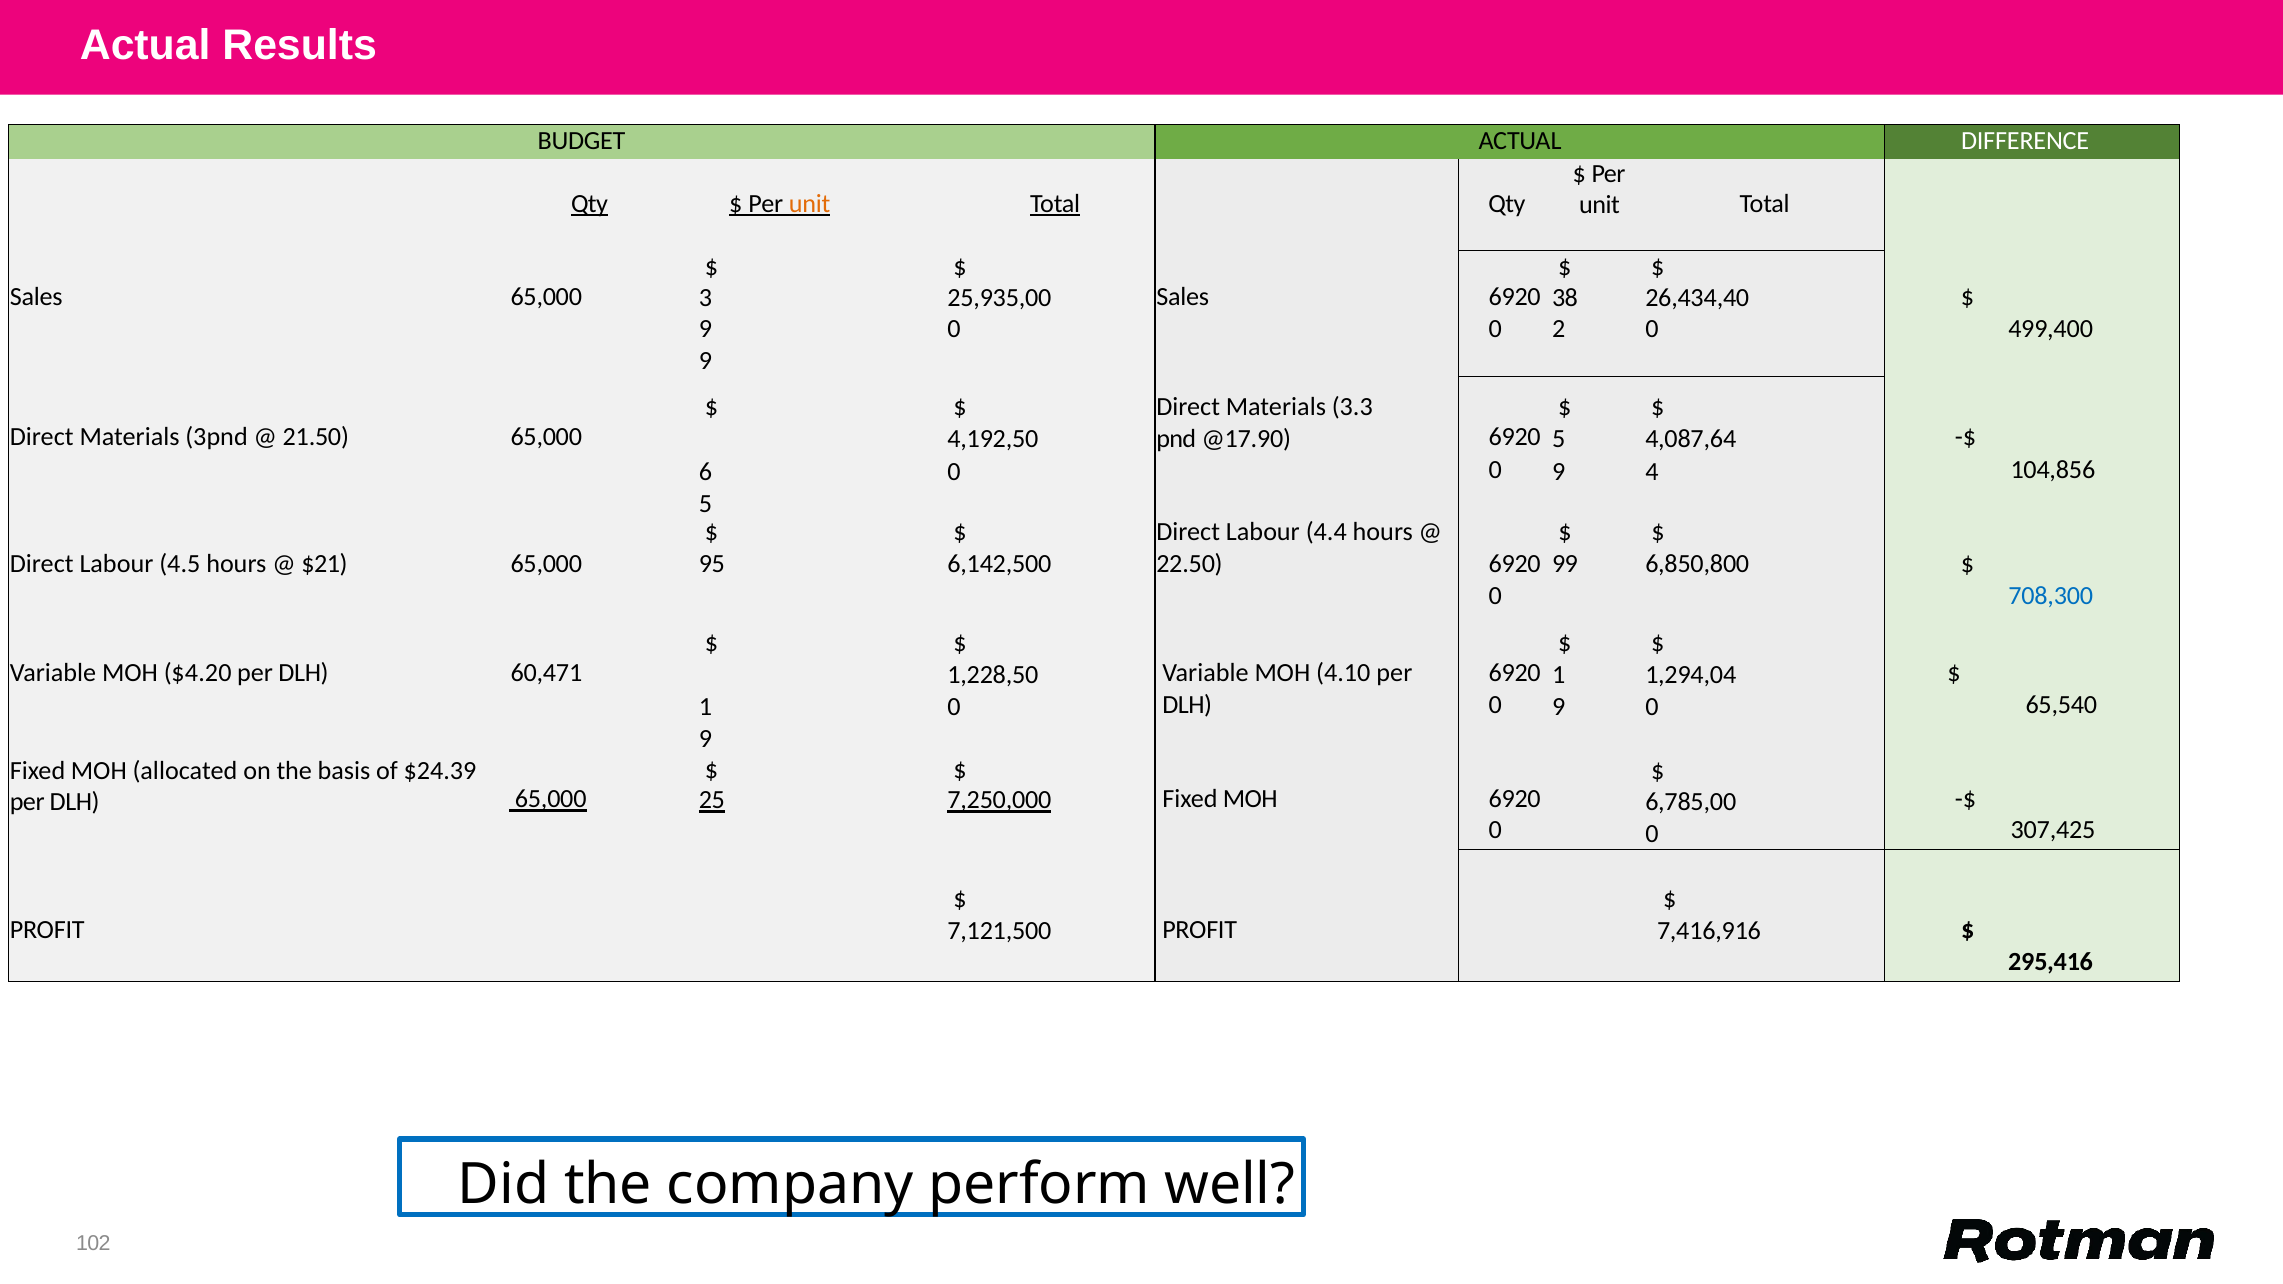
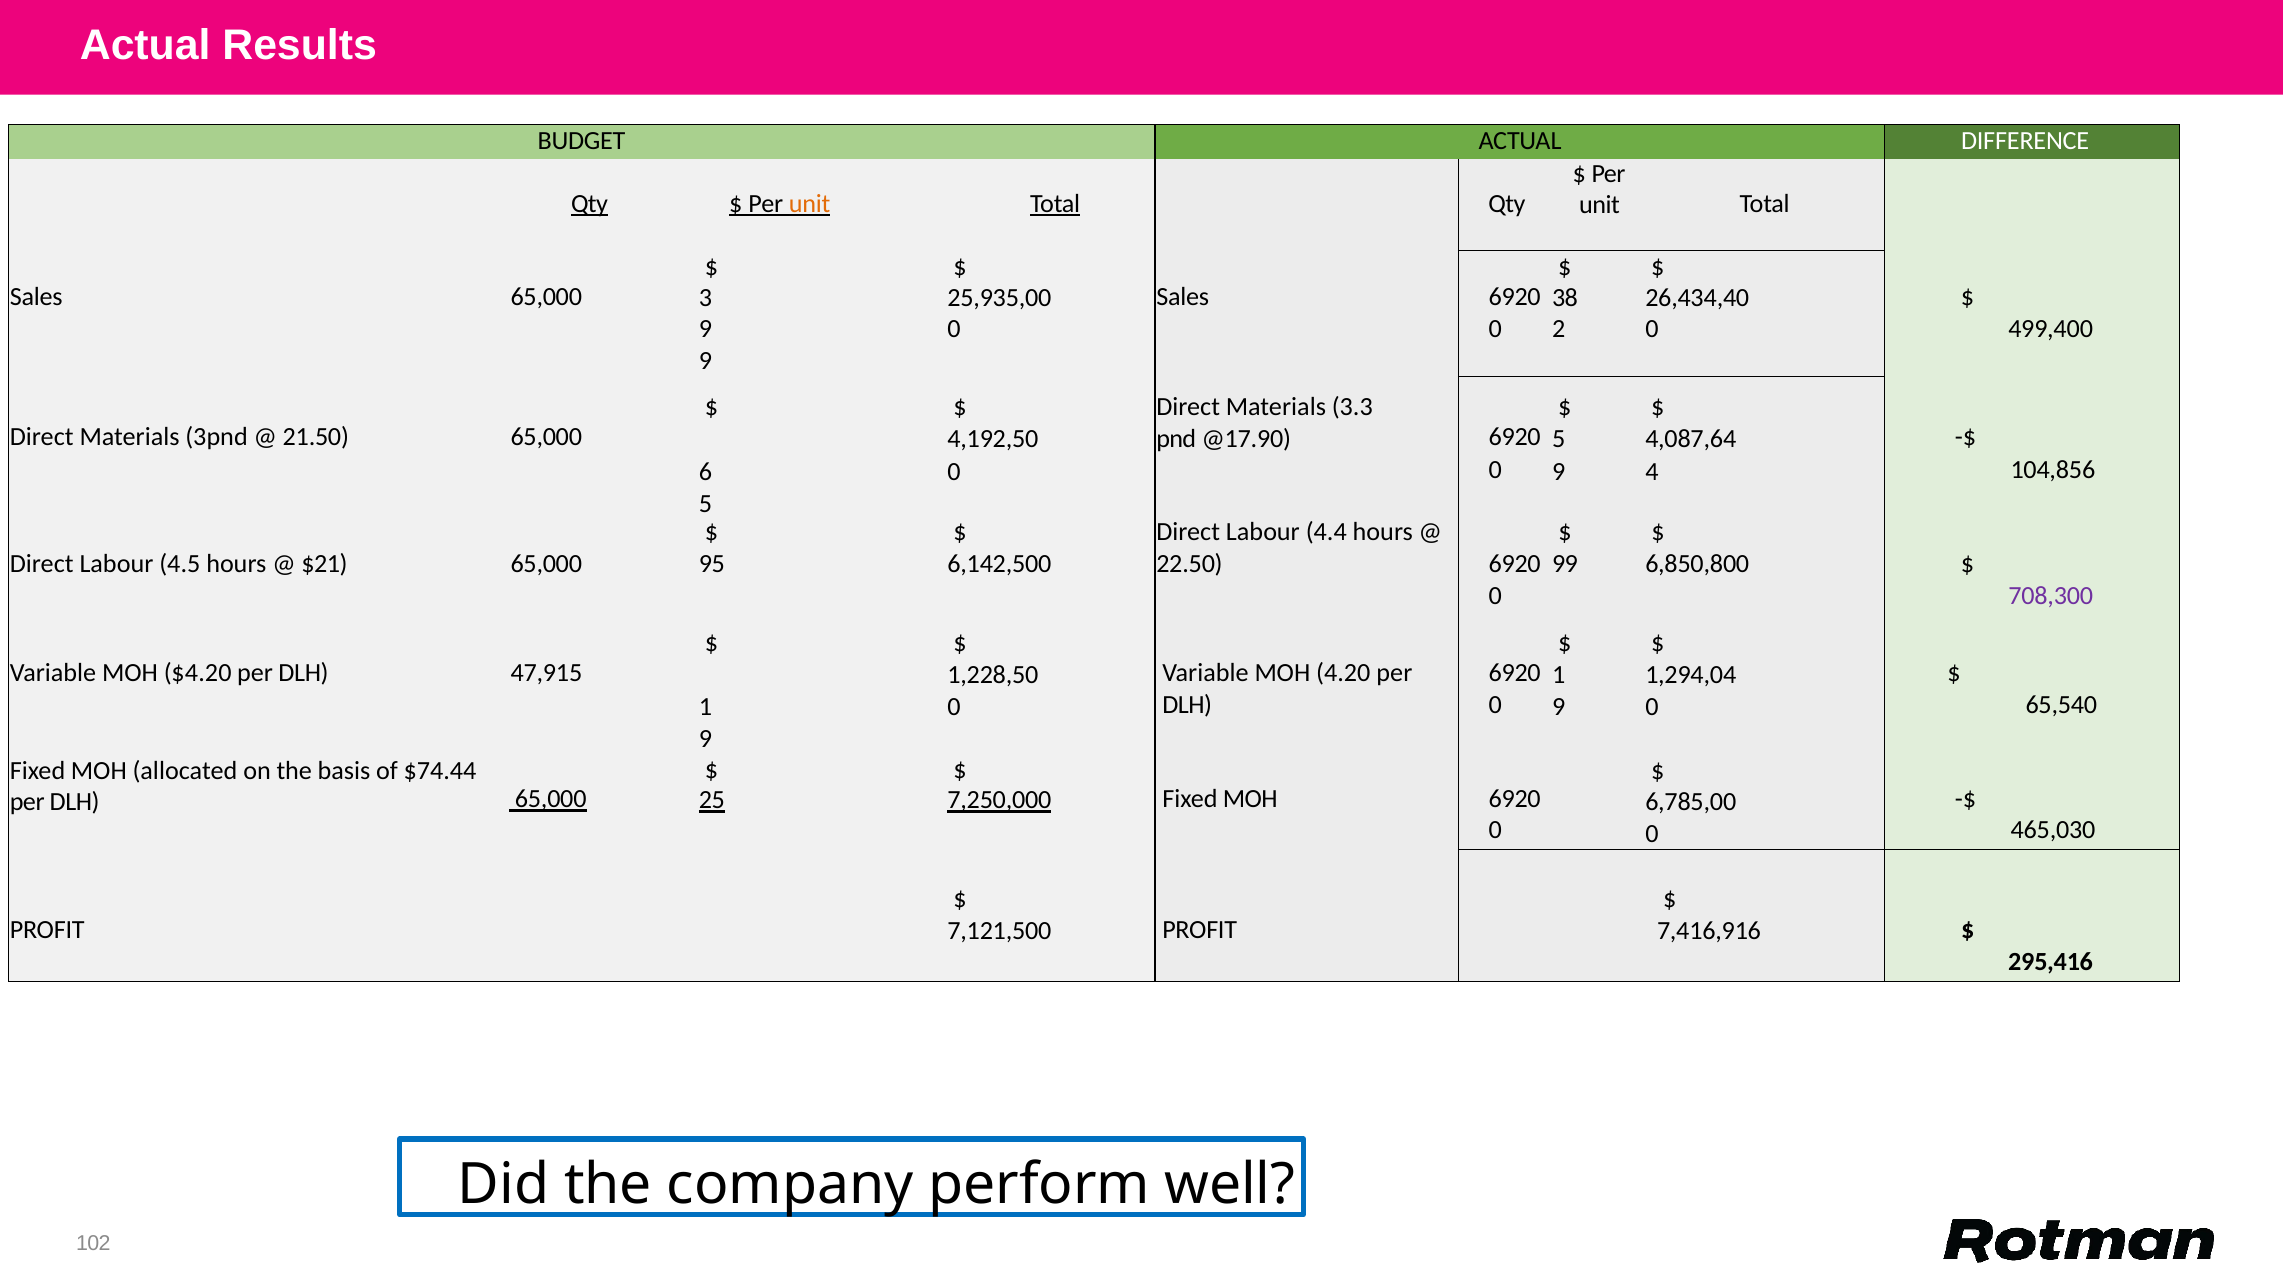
708,300 colour: blue -> purple (2051, 596)
60,471: 60,471 -> 47,915 (546, 673)
4.10: 4.10 -> 4.20 (1343, 673)
$24.39: $24.39 -> $74.44 (440, 771)
307,425: 307,425 -> 465,030 (2053, 830)
